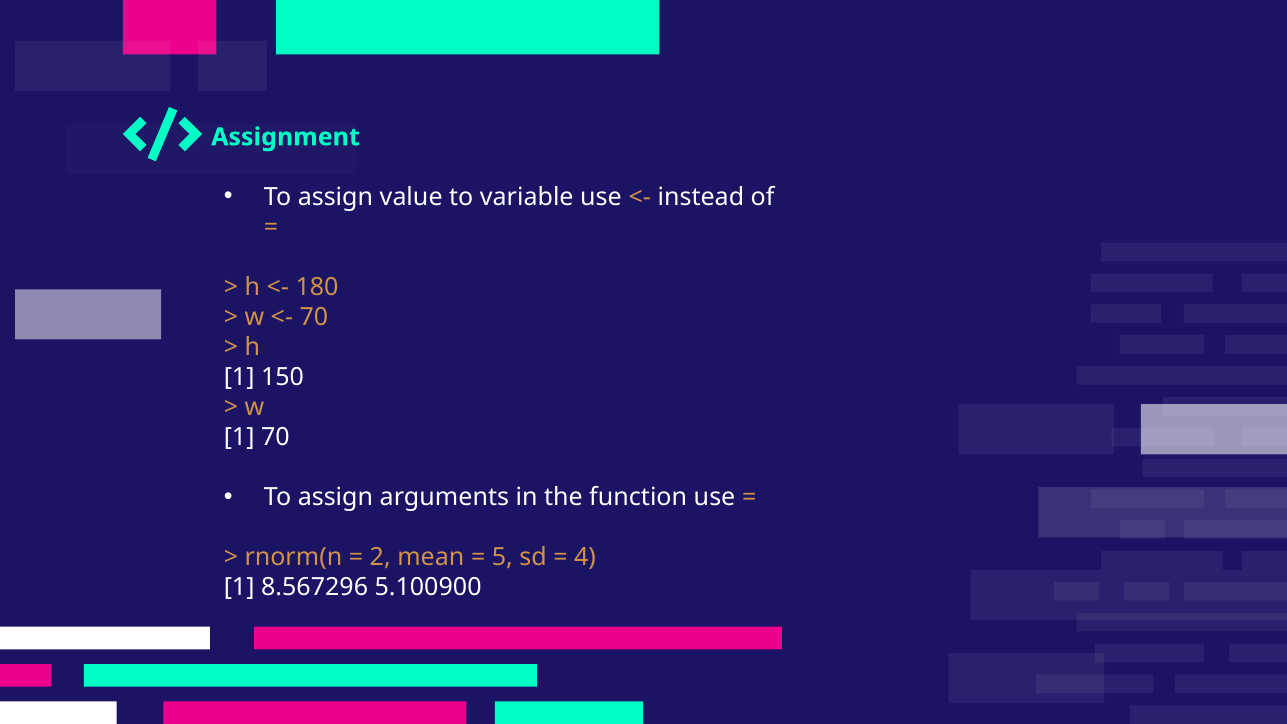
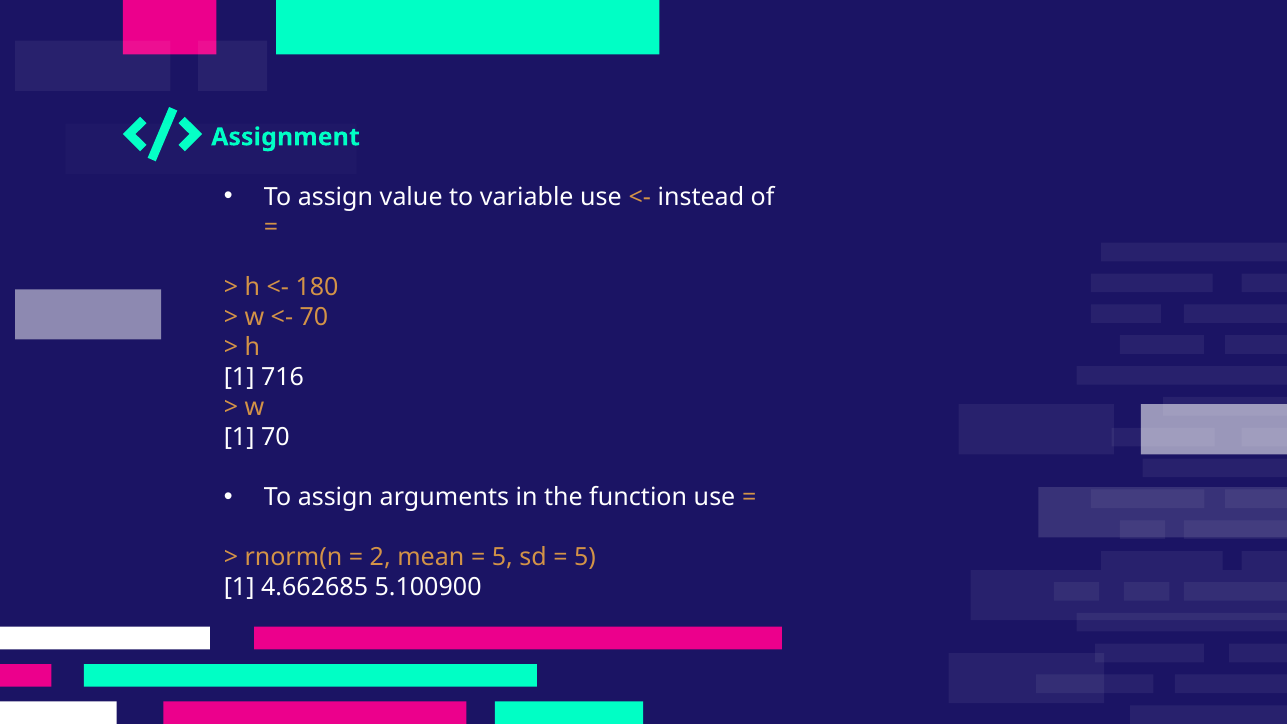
150: 150 -> 716 (283, 377)
4: 4 -> 5 (585, 557)
8.567296: 8.567296 -> 4.662685 (315, 588)
